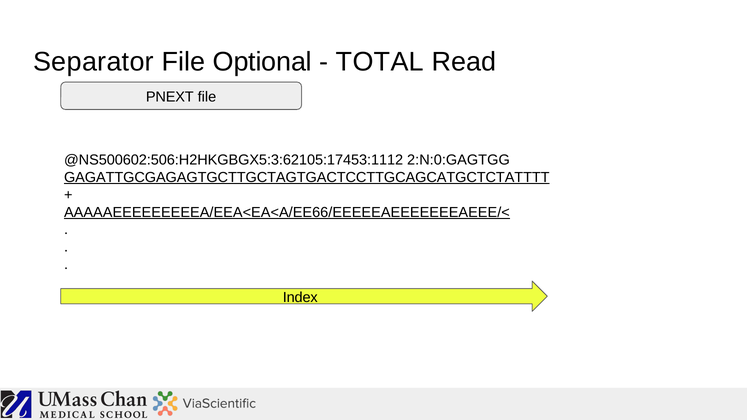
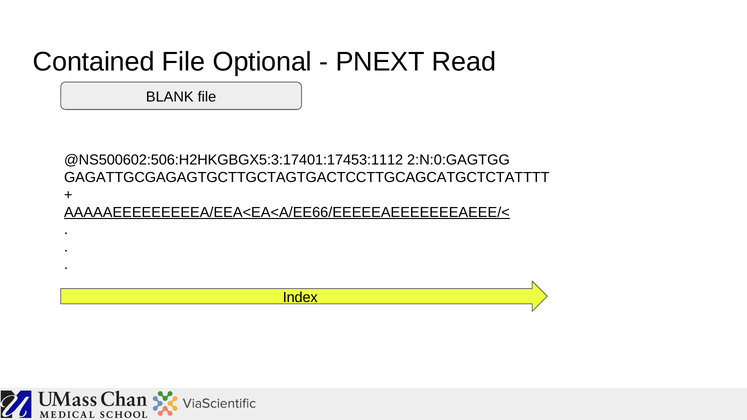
Separator: Separator -> Contained (94, 62)
TOTAL: TOTAL -> PNEXT (380, 62)
PNEXT: PNEXT -> BLANK (170, 97)
@NS500602:506:H2HKGBGX5:3:62105:17453:1112: @NS500602:506:H2HKGBGX5:3:62105:17453:1112 -> @NS500602:506:H2HKGBGX5:3:17401:17453:1112 (234, 160)
GAGATTGCGAGAGTGCTTGCTAGTGACTCCTTGCAGCATGCTCTATTTT underline: present -> none (307, 177)
